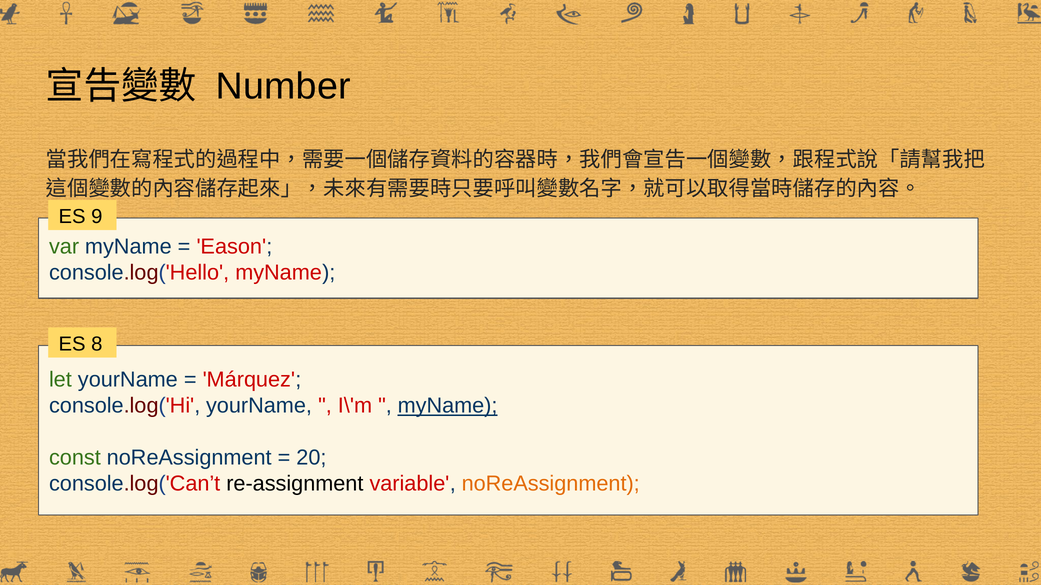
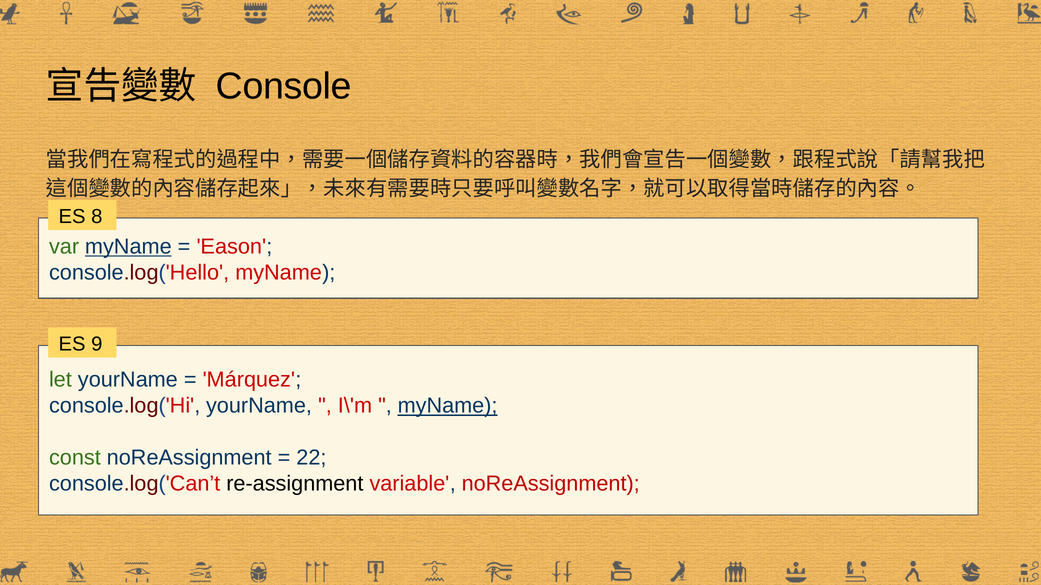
Number: Number -> Console (284, 86)
9: 9 -> 8 (97, 217)
myName underline: none -> present (128, 247)
8: 8 -> 9 (97, 344)
20: 20 -> 22 (311, 458)
noReAssignment colour: orange -> red (551, 484)
